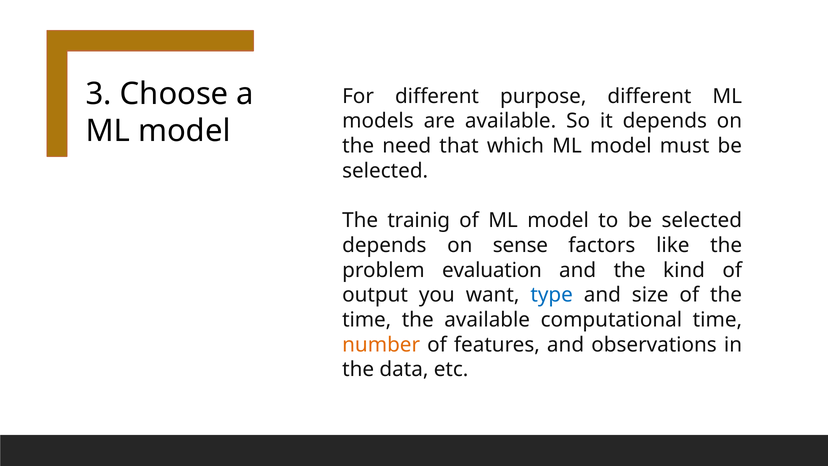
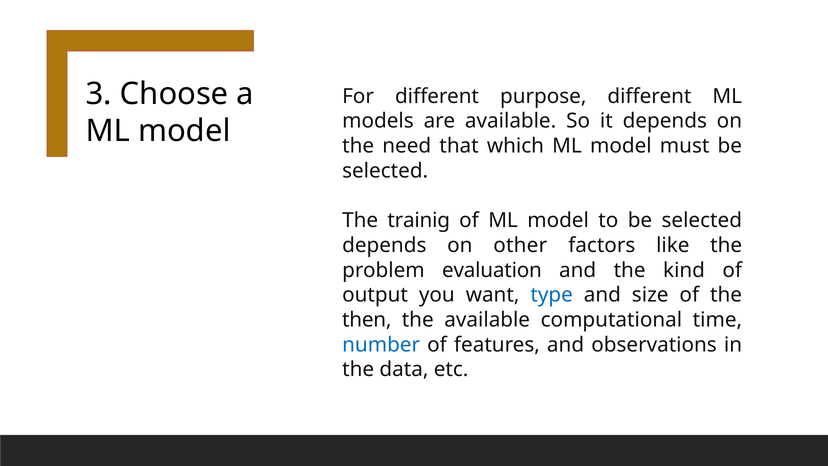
sense: sense -> other (520, 245)
time: time -> then (367, 320)
number colour: orange -> blue (381, 345)
